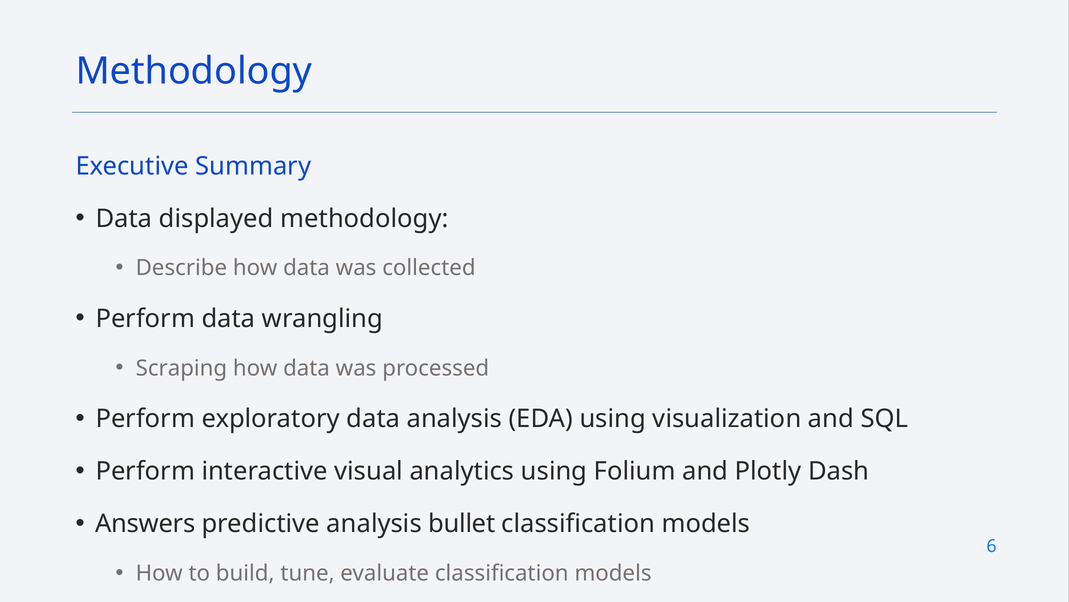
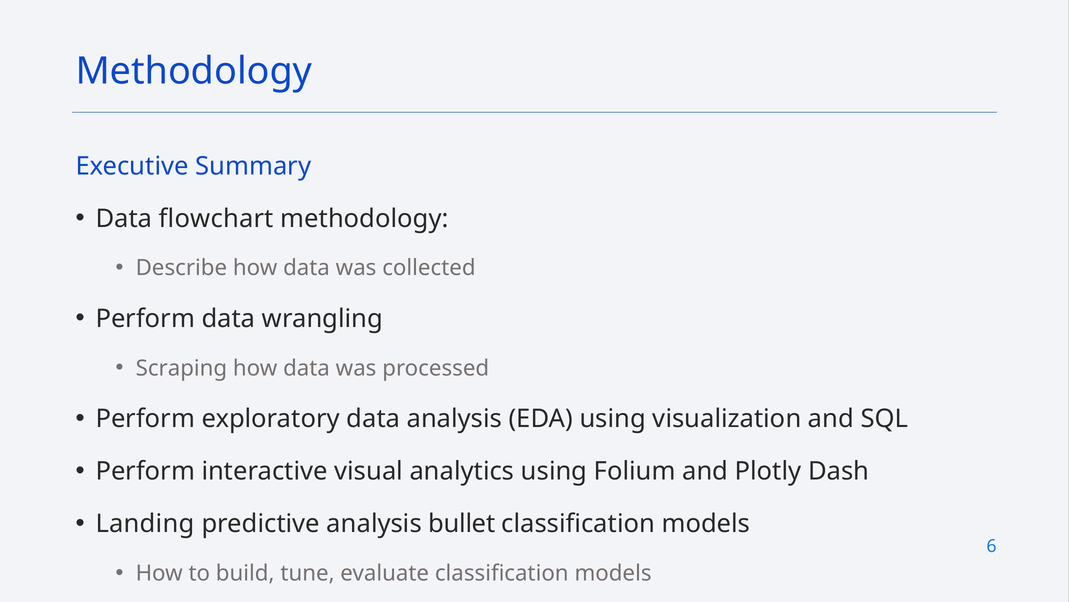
displayed: displayed -> flowchart (216, 218)
Answers: Answers -> Landing (145, 523)
